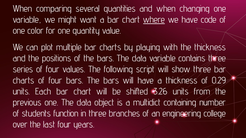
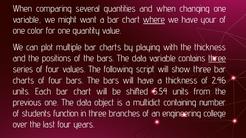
code: code -> your (209, 20)
three underline: none -> present (217, 58)
0.29: 0.29 -> 2.46 (219, 81)
3.26: 3.26 -> 5.54 (160, 92)
